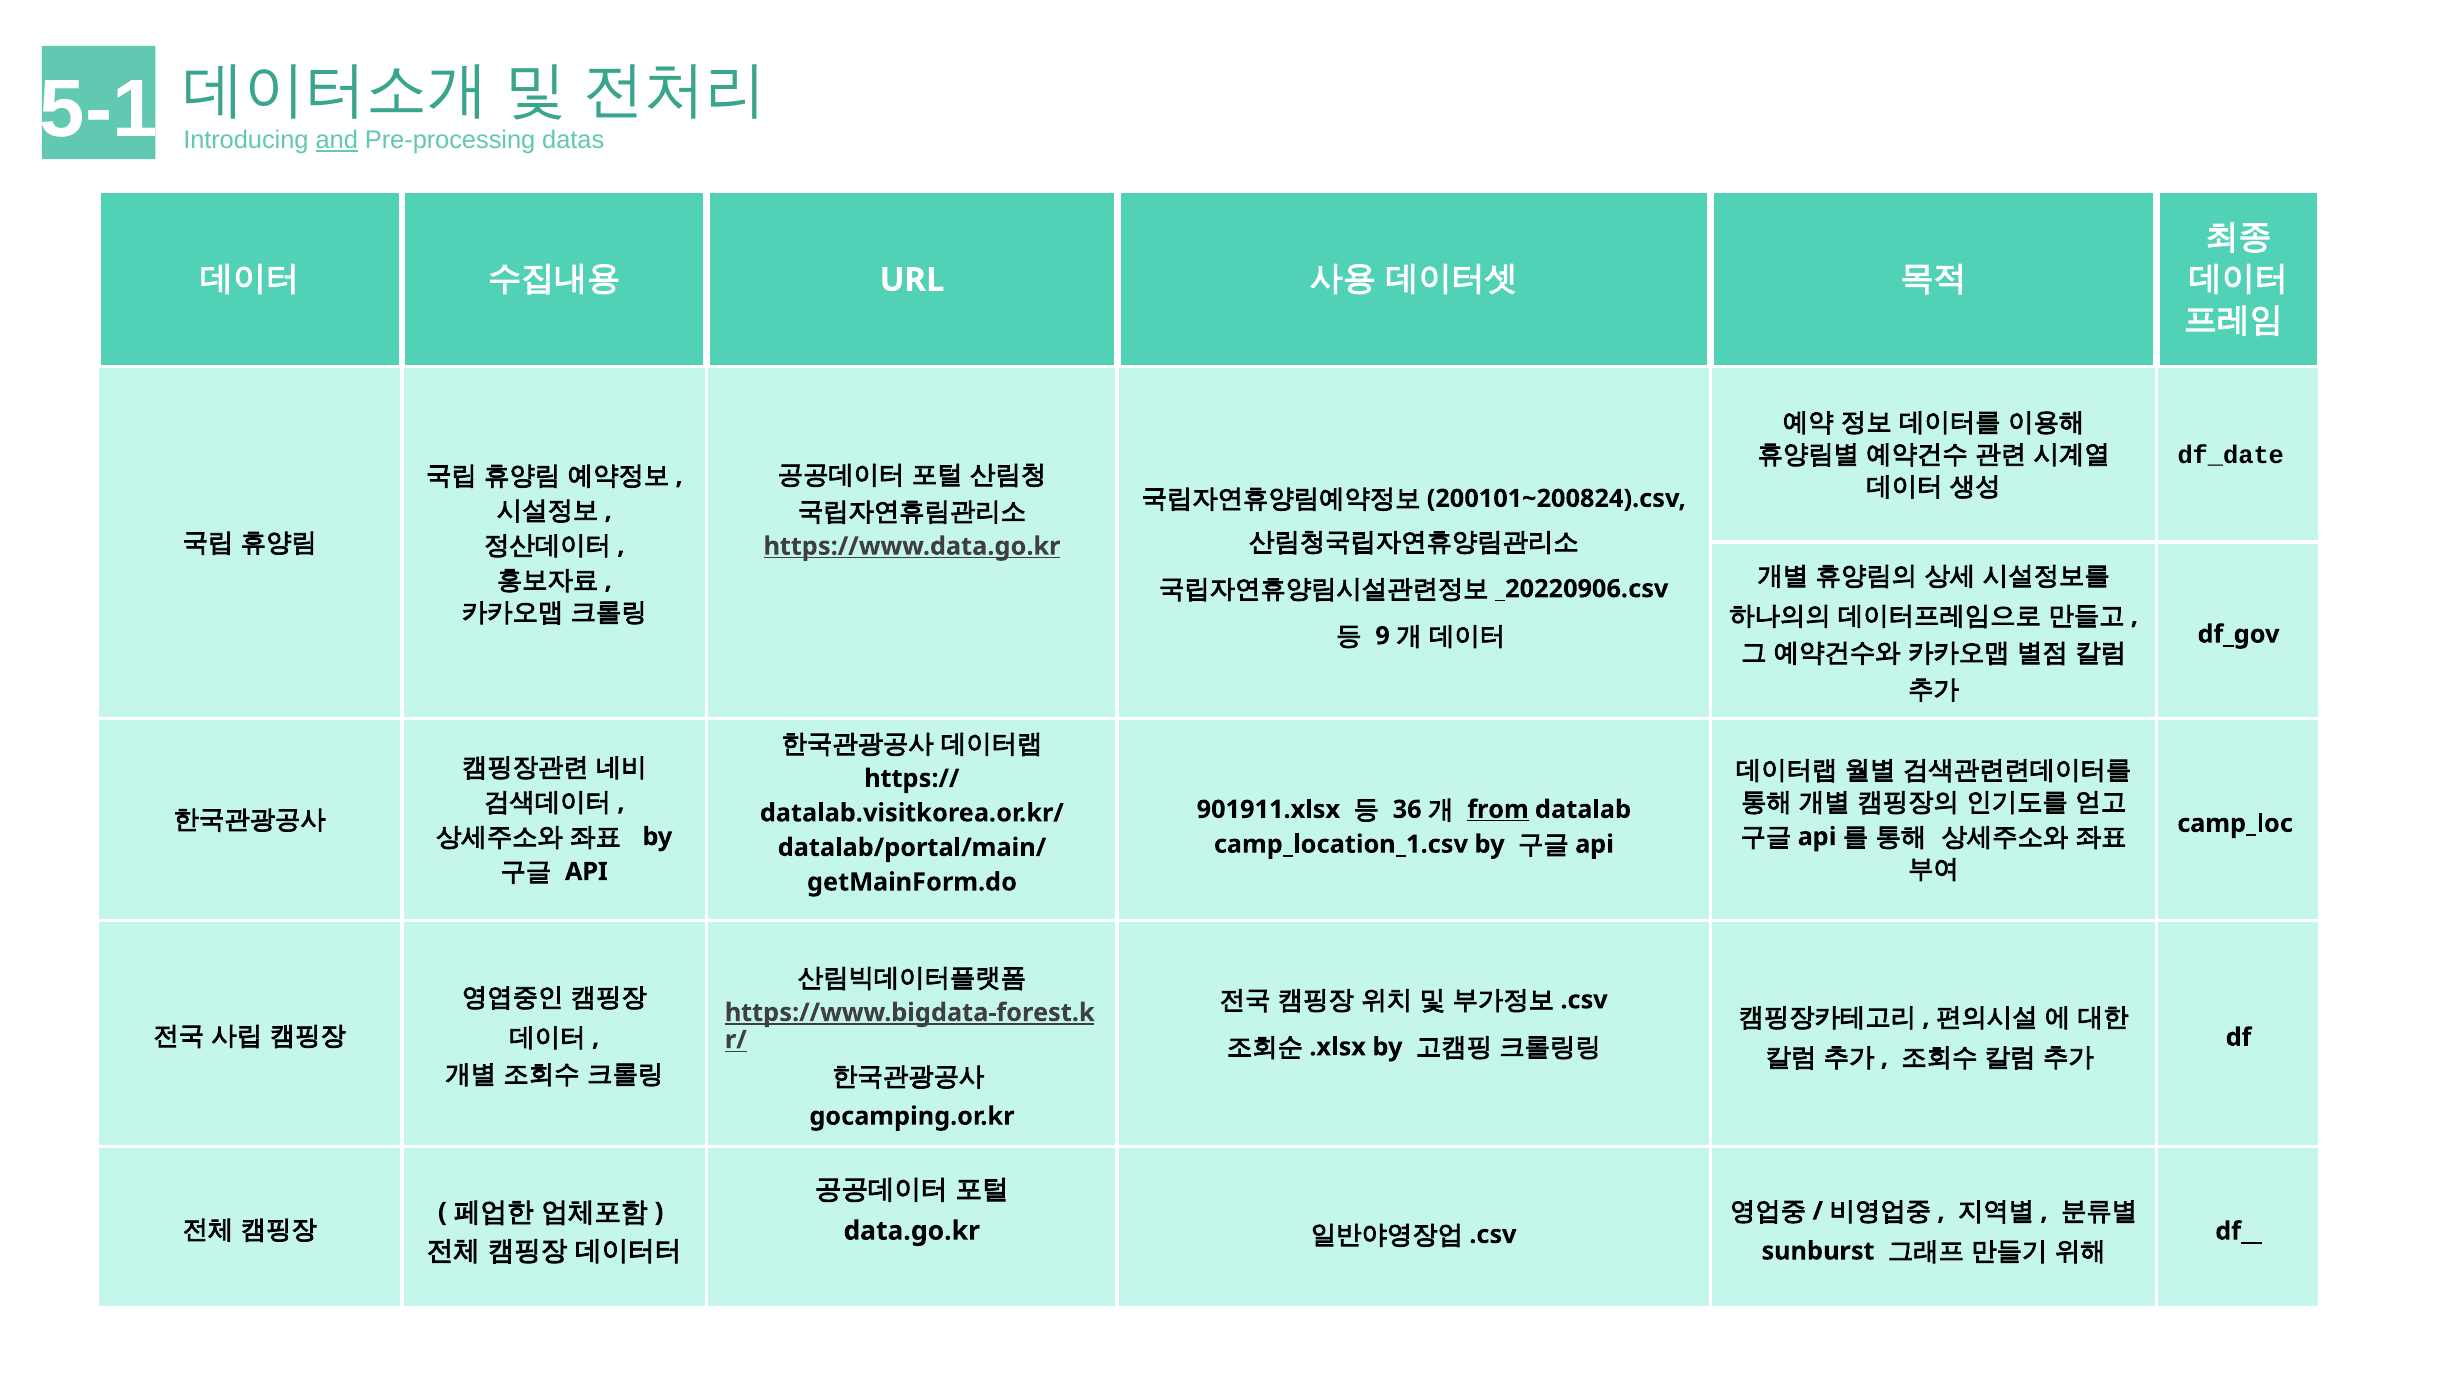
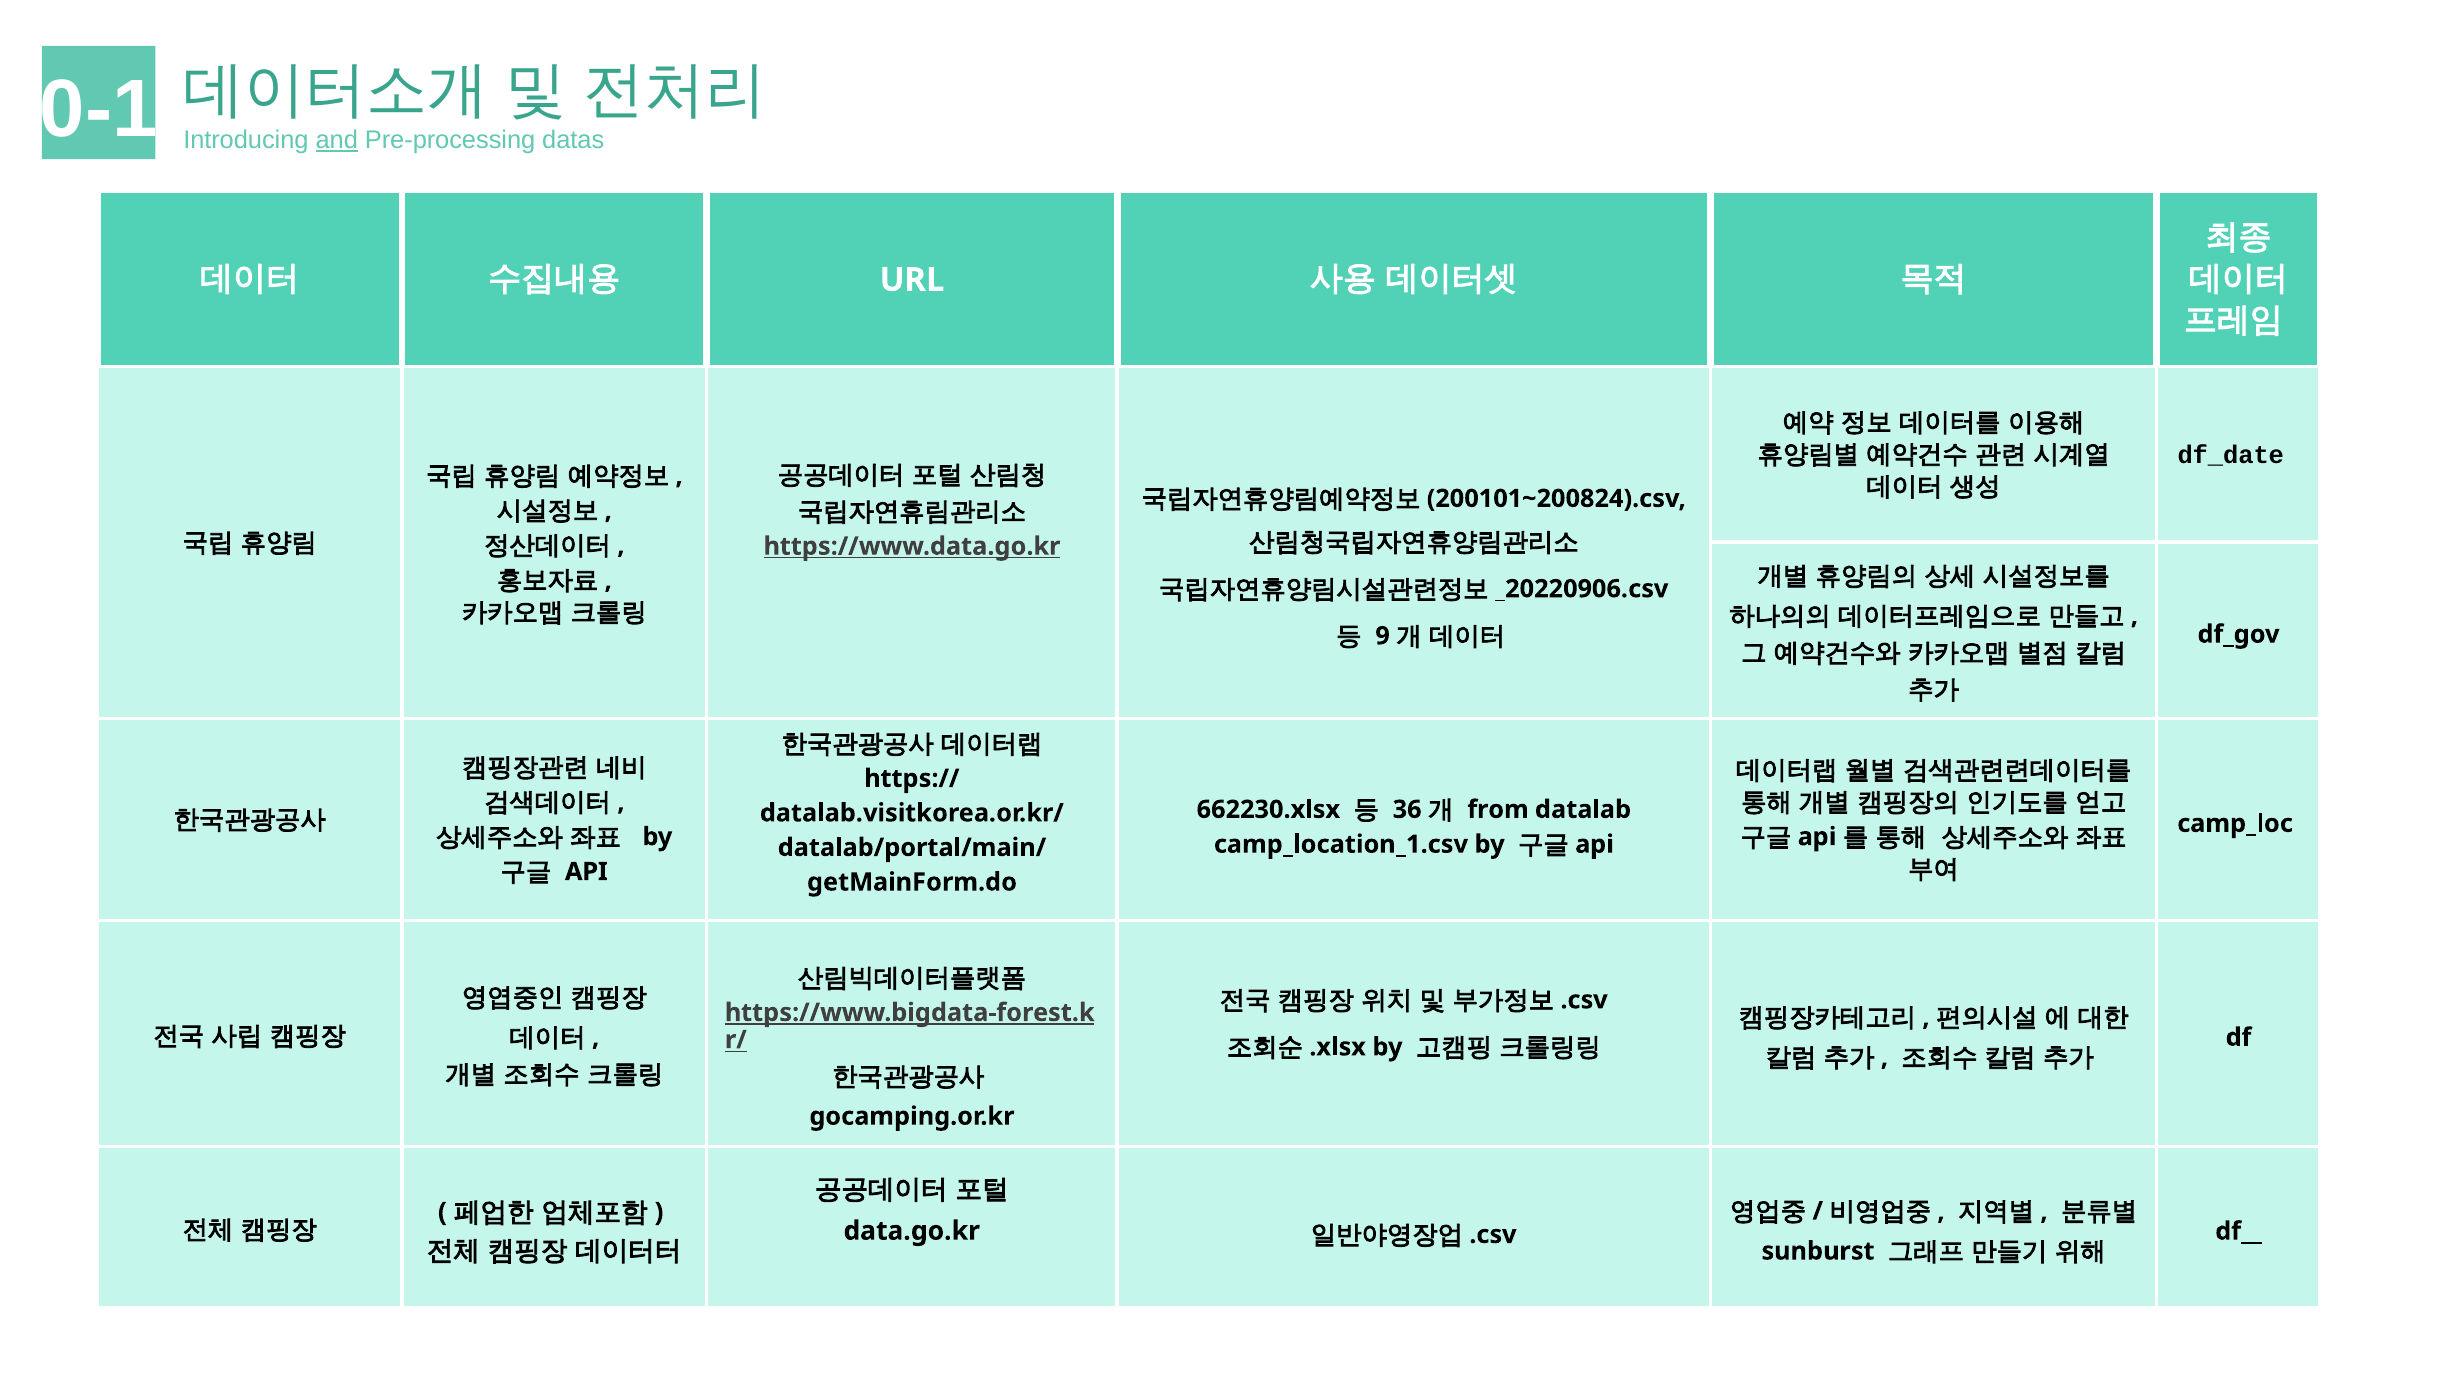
5-1: 5-1 -> 0-1 (99, 110)
901911.xlsx: 901911.xlsx -> 662230.xlsx (1268, 809)
from underline: present -> none (1498, 809)
